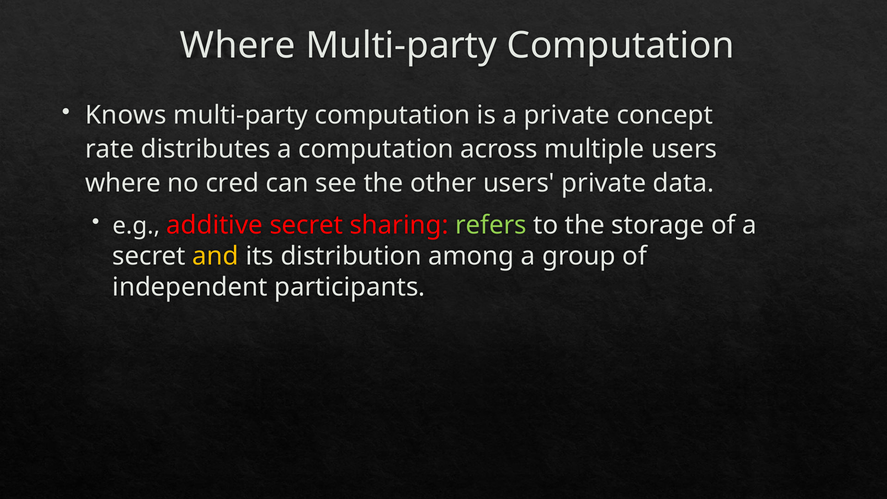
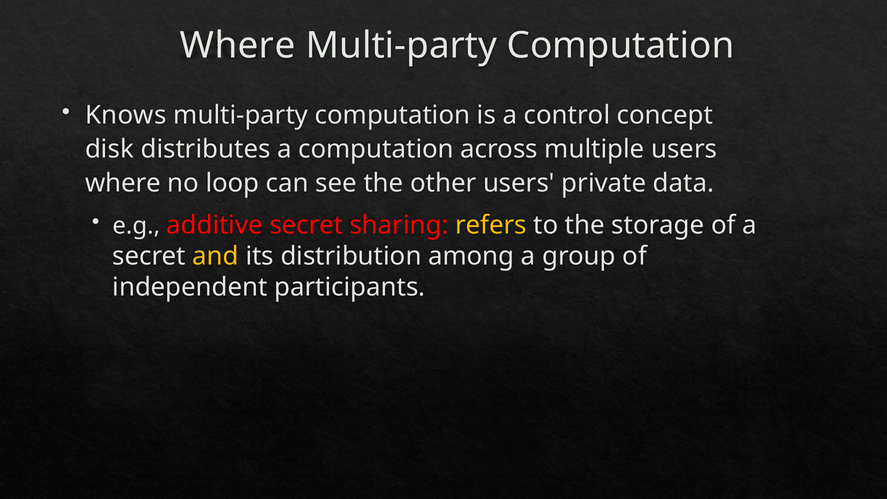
a private: private -> control (567, 115)
rate: rate -> disk (110, 149)
cred: cred -> loop (232, 183)
refers colour: light green -> yellow (491, 225)
